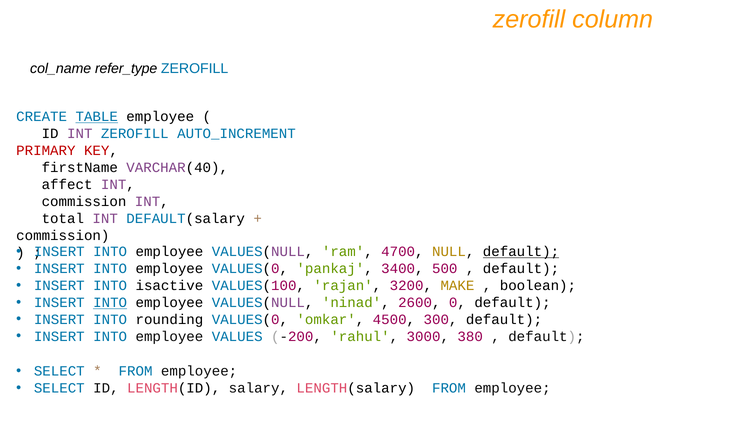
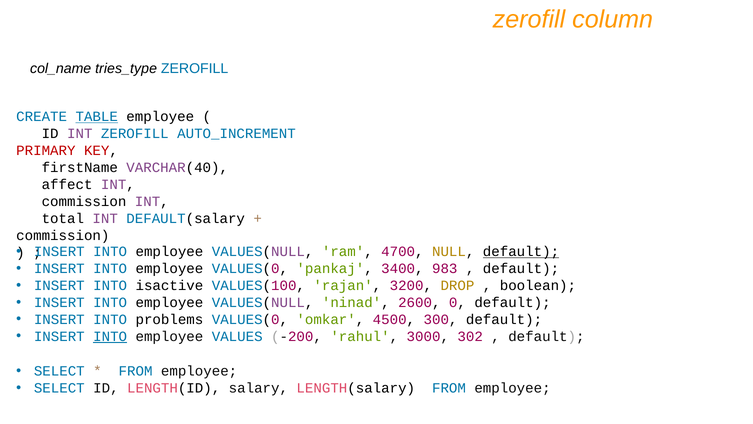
refer_type: refer_type -> tries_type (126, 68)
500: 500 -> 983 (445, 268)
MAKE: MAKE -> DROP (457, 285)
INTO underline: present -> none (110, 302)
rounding: rounding -> problems (169, 319)
INTO underline: none -> present (110, 336)
380: 380 -> 302 (470, 336)
